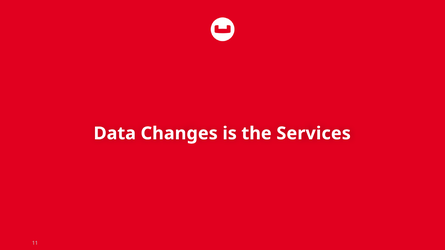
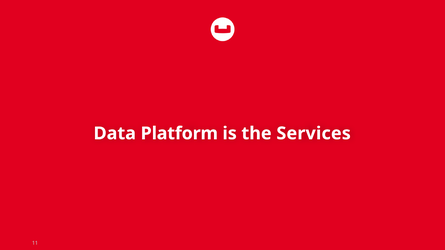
Changes: Changes -> Platform (179, 134)
